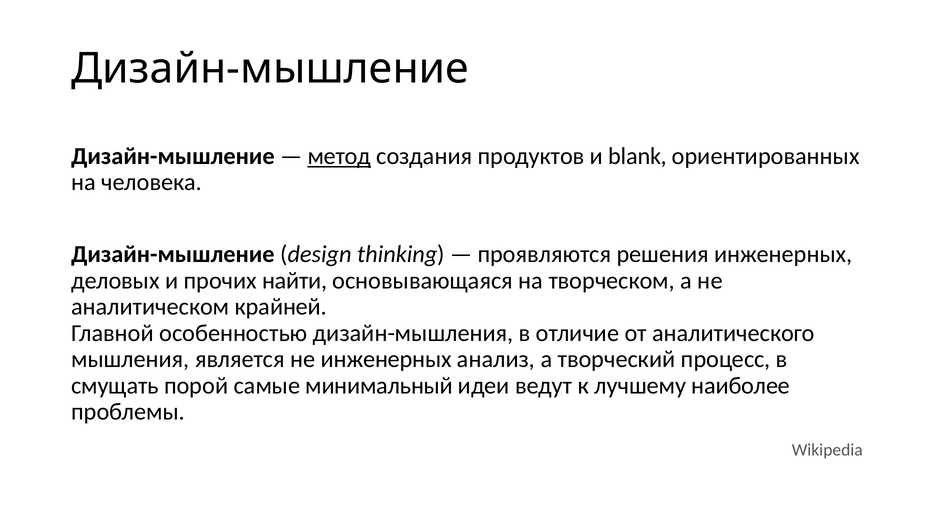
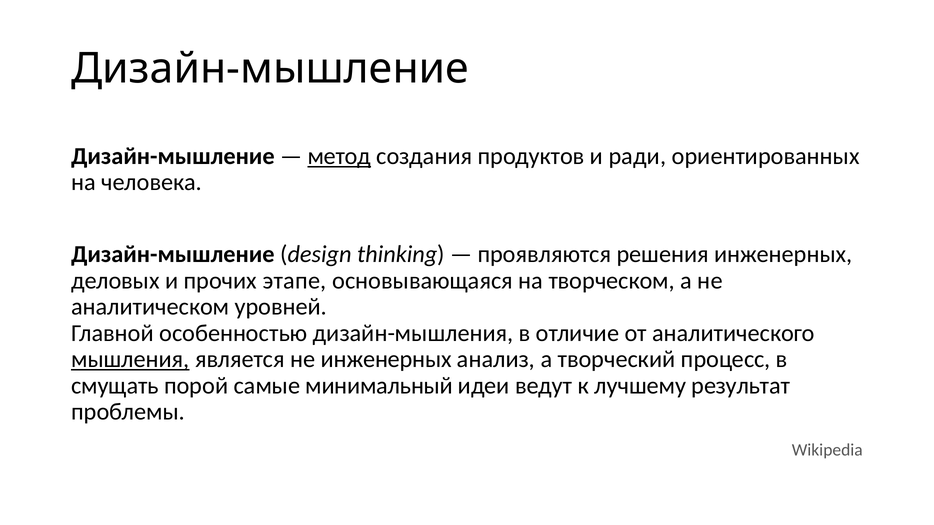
blank: blank -> ради (637, 156)
найти: найти -> этапе (295, 281)
крайней: крайней -> уровней (281, 307)
мышления underline: none -> present (130, 360)
наиболее: наиболее -> результат (741, 386)
